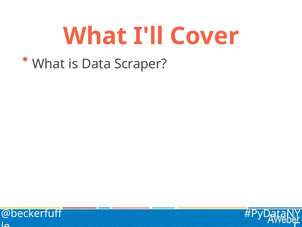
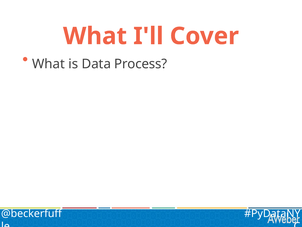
Scraper: Scraper -> Process (141, 64)
